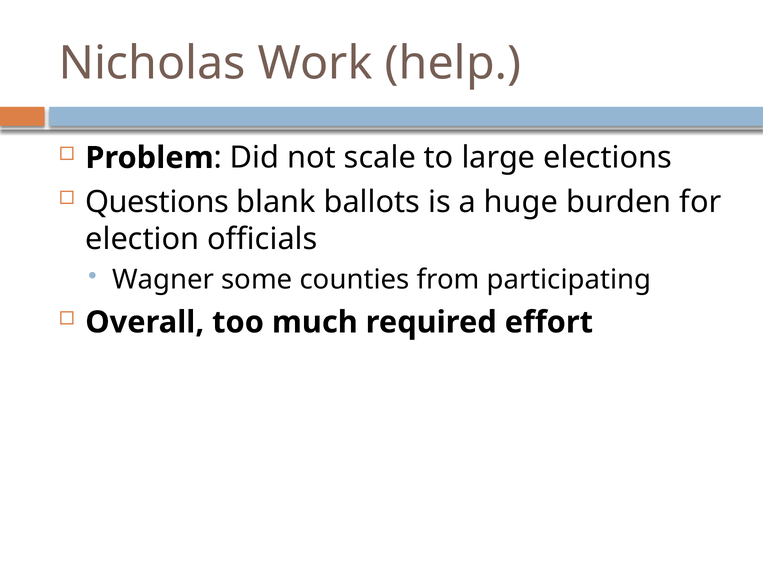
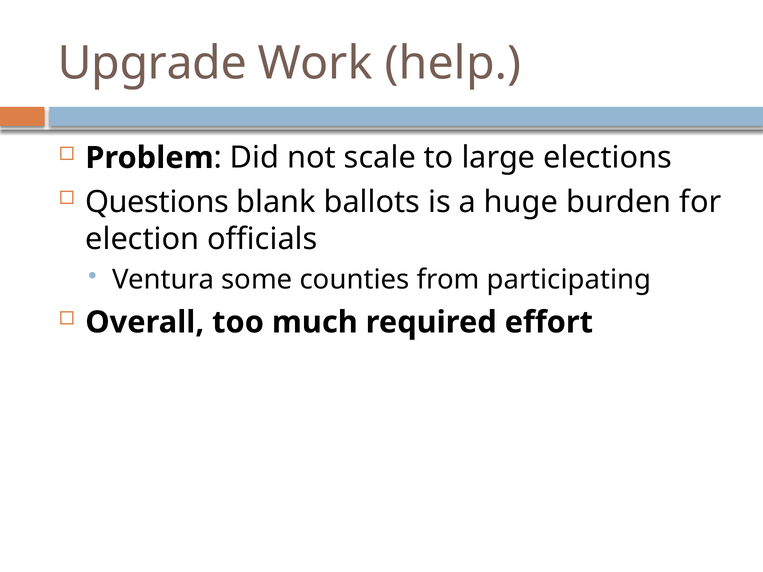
Nicholas: Nicholas -> Upgrade (152, 64)
Wagner: Wagner -> Ventura (163, 280)
